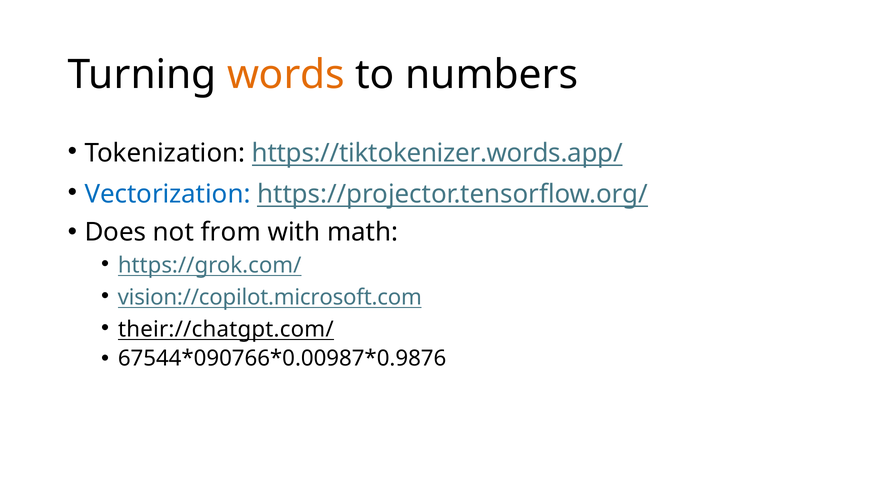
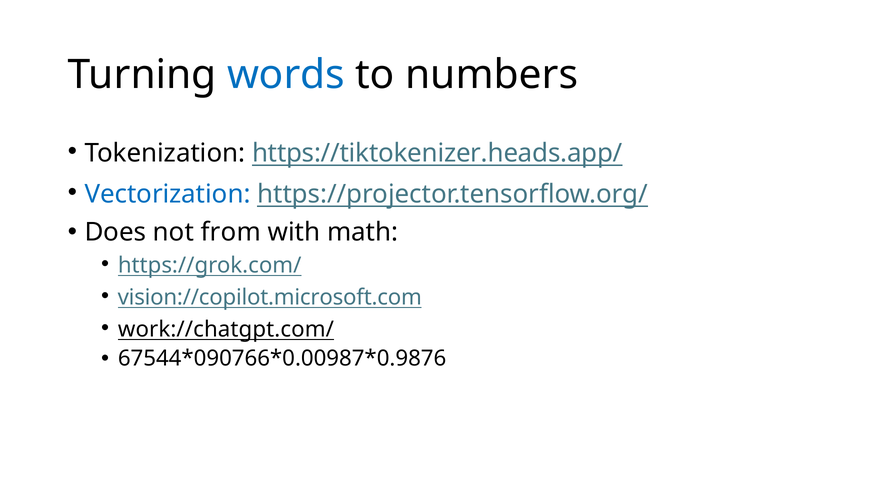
words colour: orange -> blue (286, 75)
https://tiktokenizer.words.app/: https://tiktokenizer.words.app/ -> https://tiktokenizer.heads.app/ (437, 153)
their://chatgpt.com/: their://chatgpt.com/ -> work://chatgpt.com/ (226, 330)
